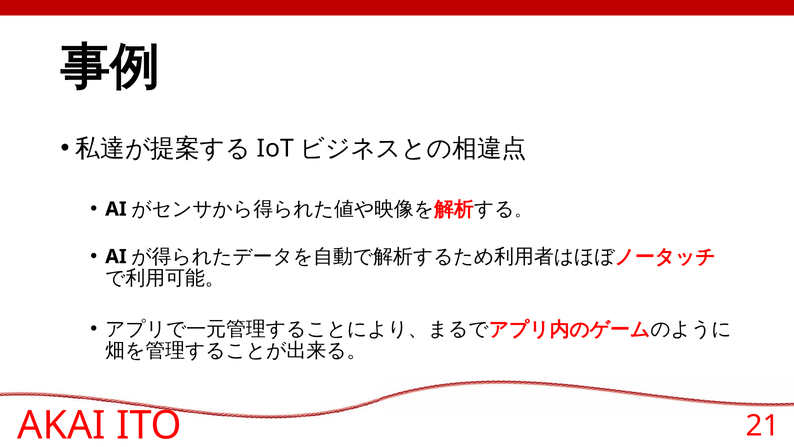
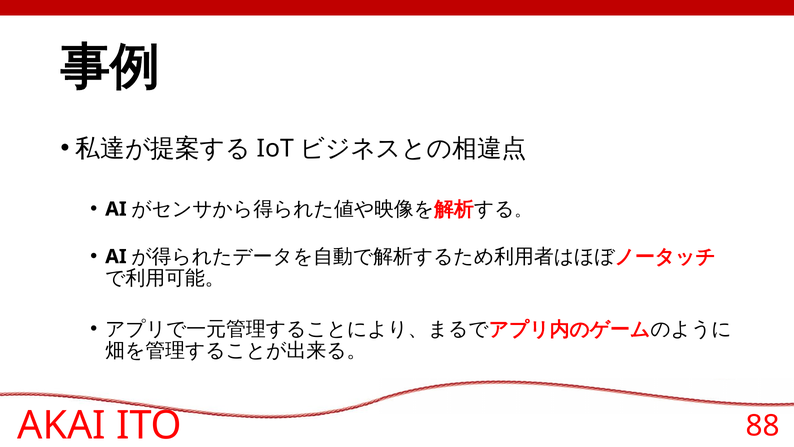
21: 21 -> 88 (763, 425)
